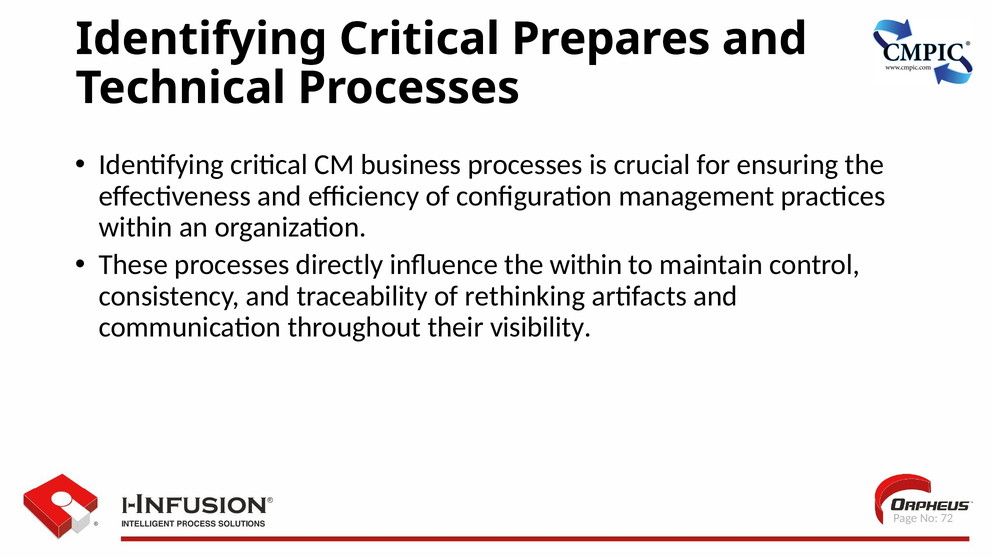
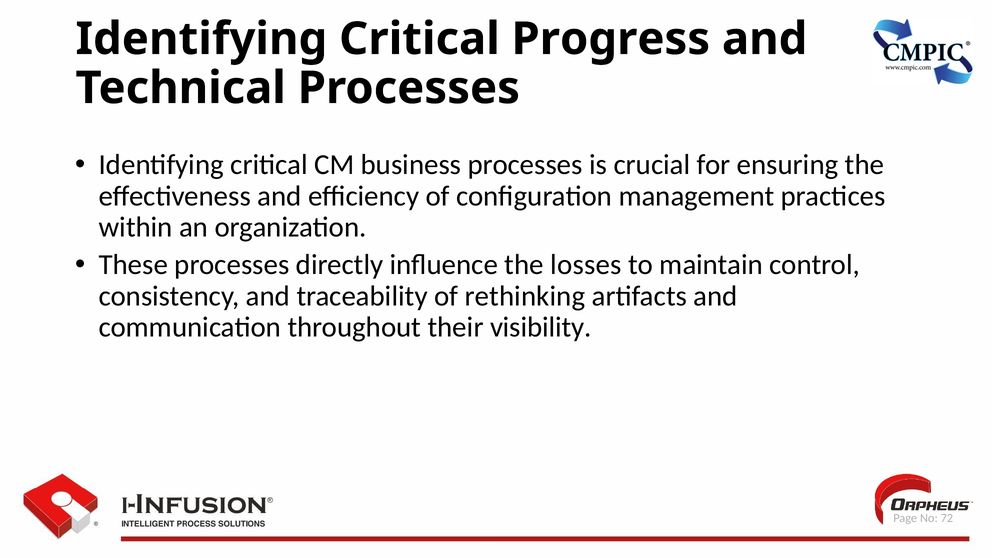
Prepares: Prepares -> Progress (611, 39)
the within: within -> losses (586, 265)
